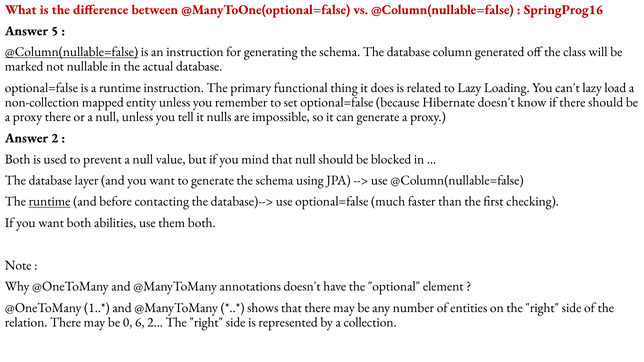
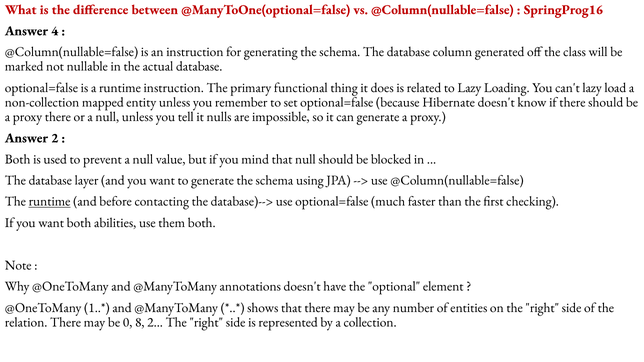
5: 5 -> 4 (55, 31)
@Column(nullable=false underline: present -> none (71, 52)
6: 6 -> 8 (140, 322)
